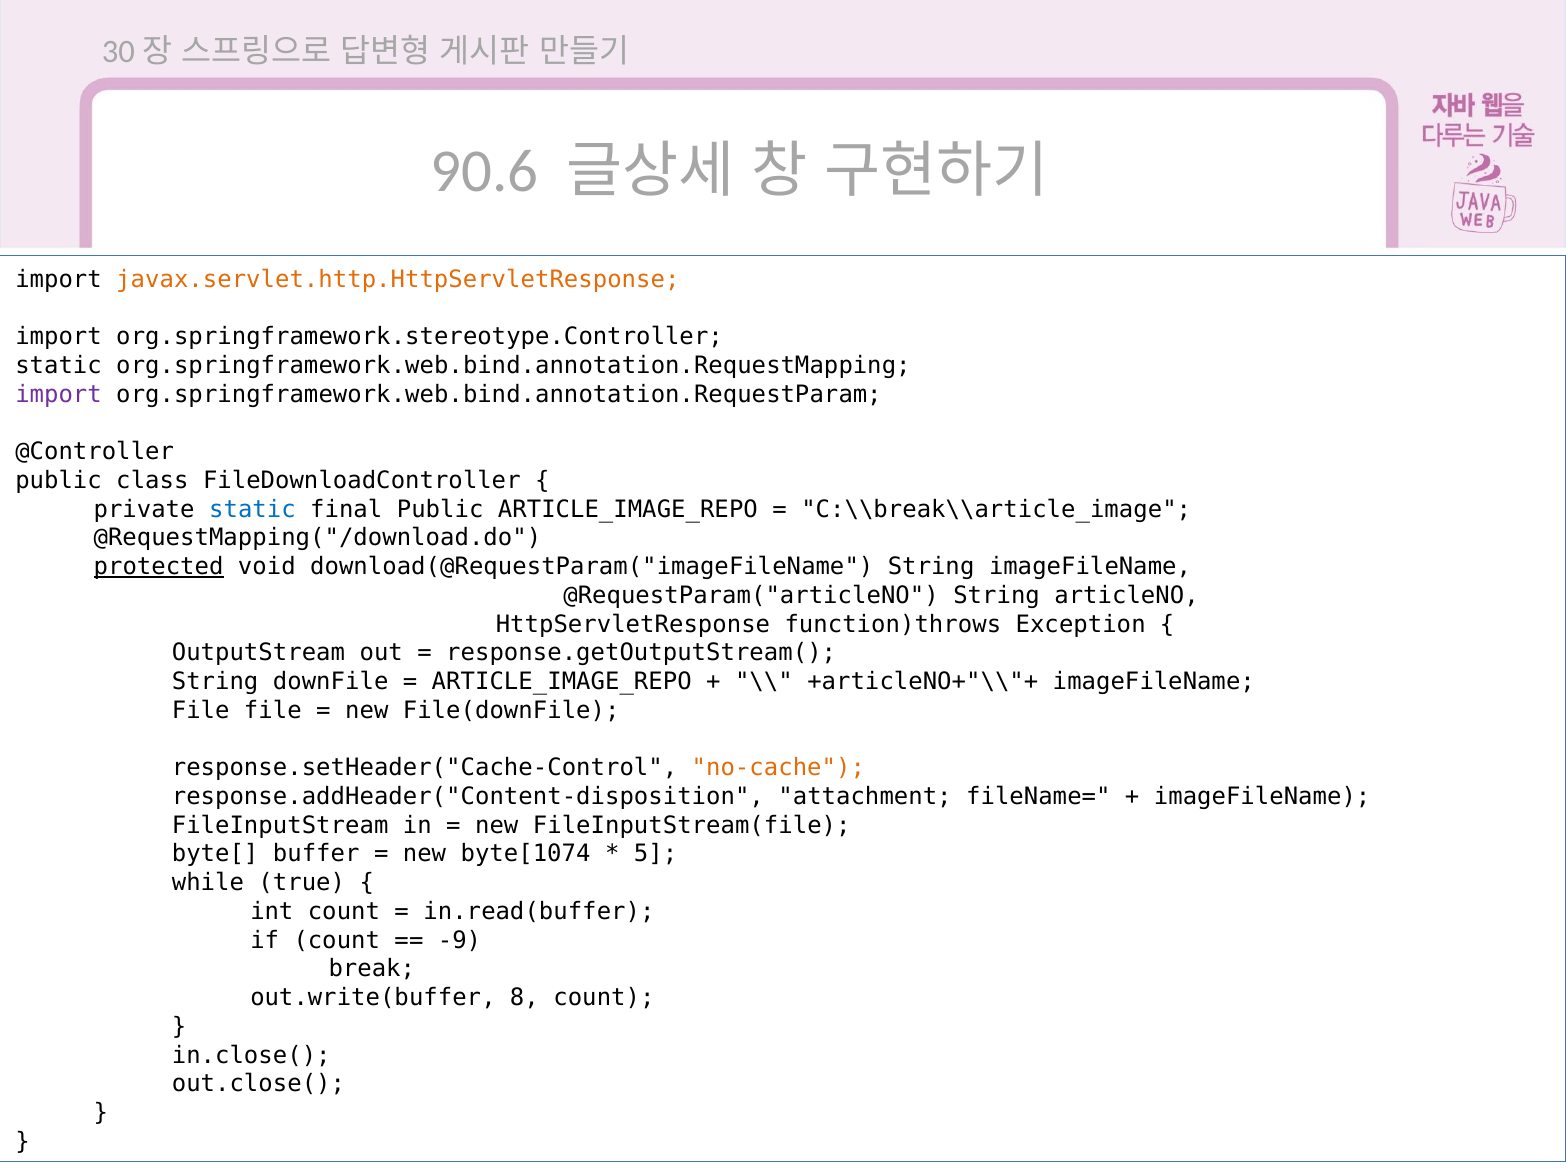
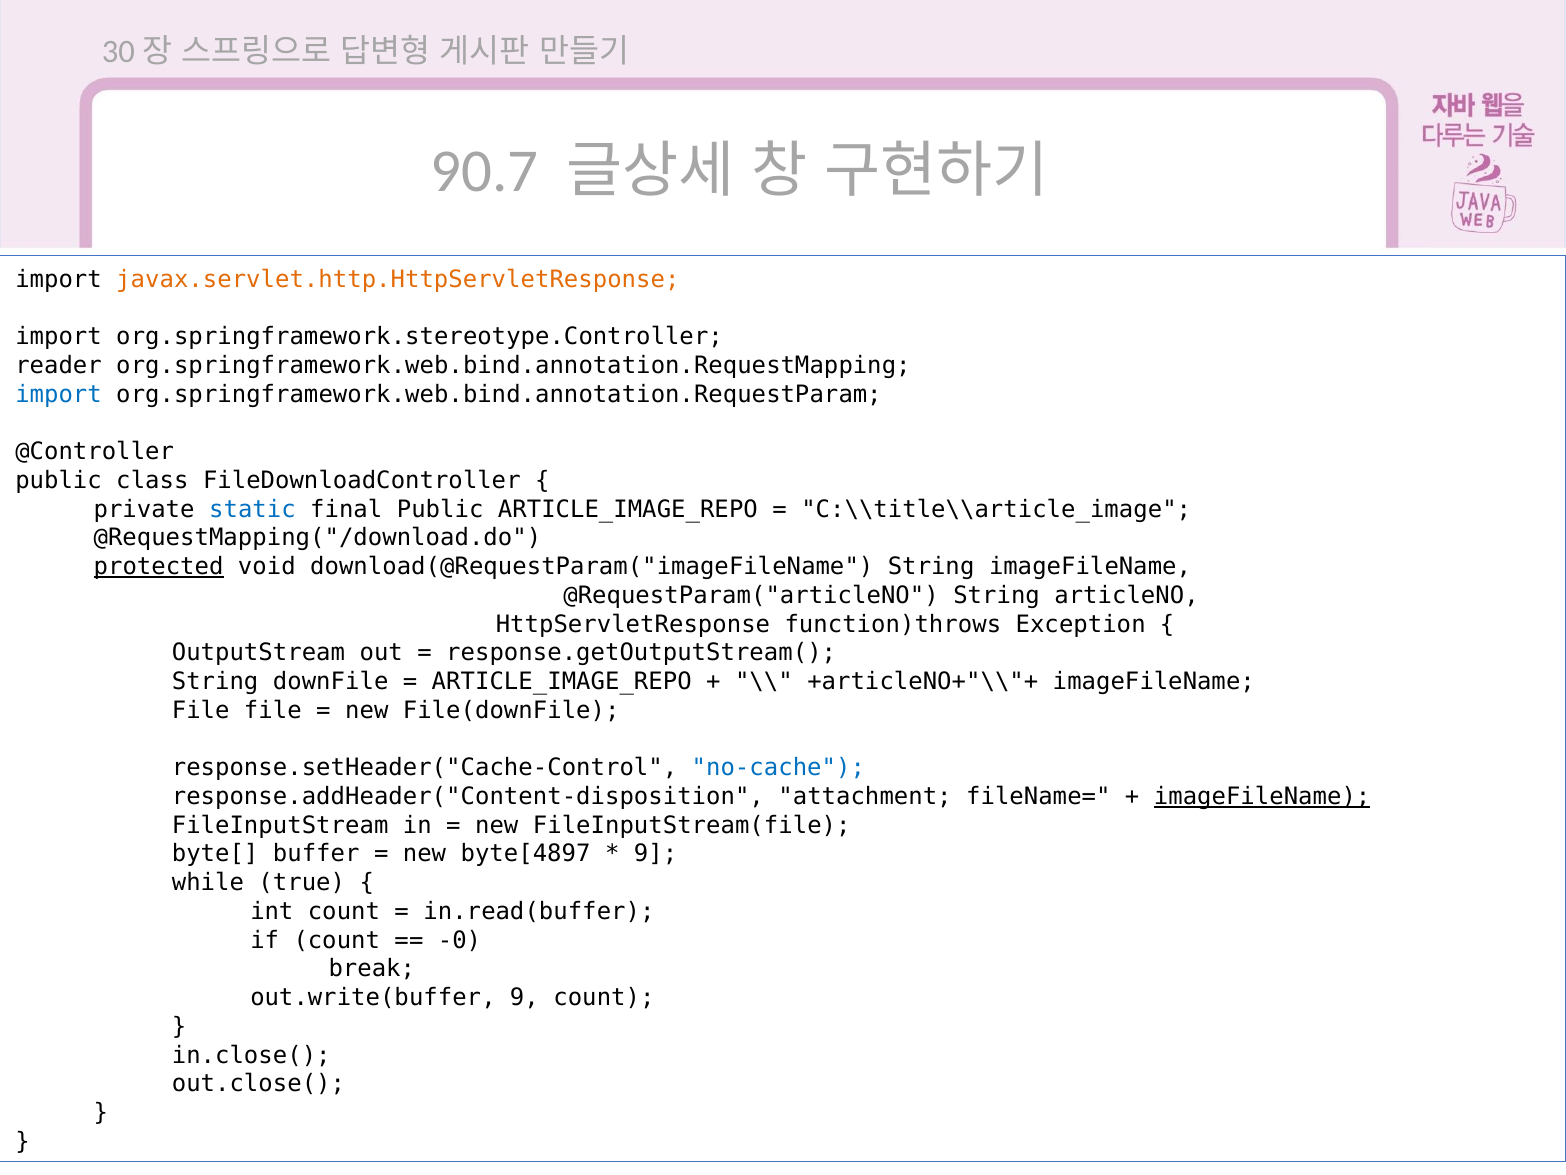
90.6: 90.6 -> 90.7 (485, 171)
static: static -> reader (59, 365)
import colour: purple -> blue (59, 394)
C:\\break\\article_image: C:\\break\\article_image -> C:\\title\\article_image (996, 509)
no-cache colour: orange -> blue (778, 768)
imageFileName underline: none -> present (1262, 796)
byte[1074: byte[1074 -> byte[4897 (526, 854)
5: 5 -> 9 (656, 854)
-9: -9 -> -0 (460, 940)
out.write(buffer 8: 8 -> 9 (524, 997)
